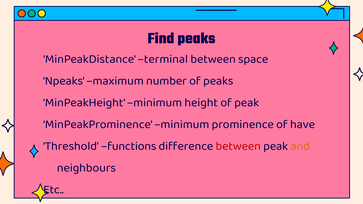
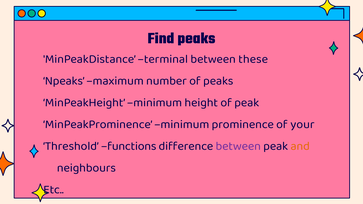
space: space -> these (253, 59)
have: have -> your (302, 124)
between colour: red -> purple (238, 146)
